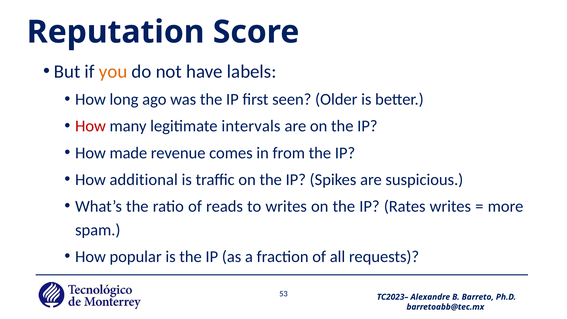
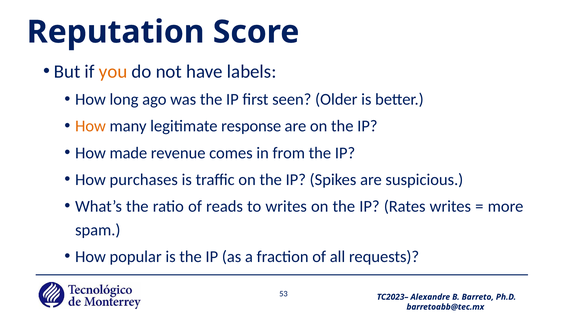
How colour: red -> orange (90, 126)
intervals: intervals -> response (251, 126)
additional: additional -> purchases (144, 180)
